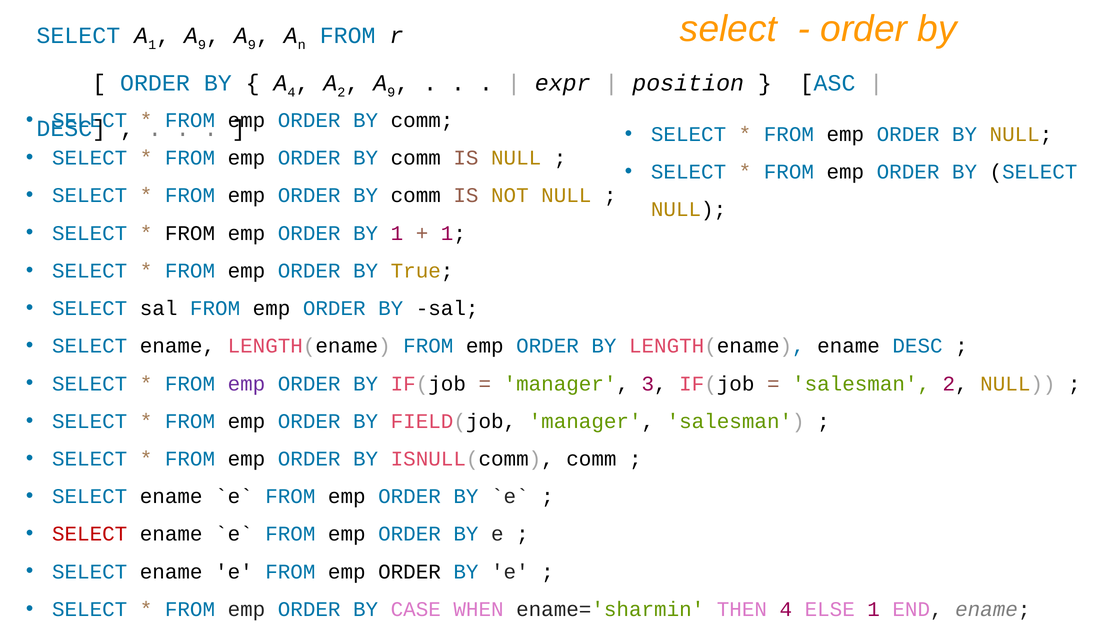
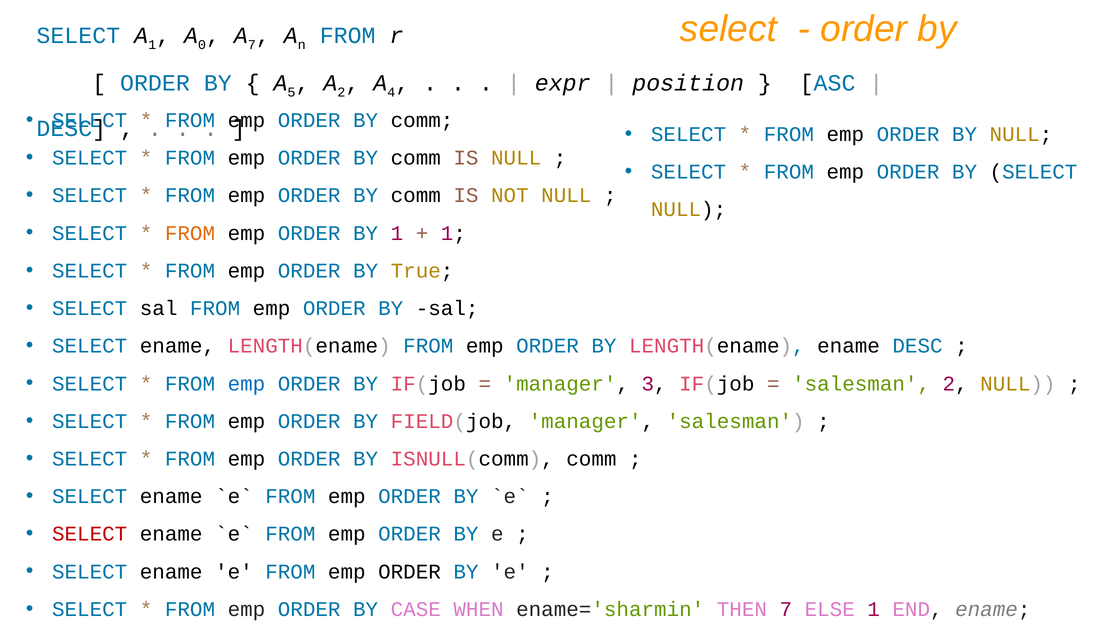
9: 9 -> 0 (202, 45)
9: 9 -> 7 (252, 45)
4: 4 -> 5 (292, 92)
9: 9 -> 4 (391, 92)
FROM colour: black -> orange (190, 233)
emp colour: purple -> blue (246, 384)
THEN 4: 4 -> 7 (786, 610)
